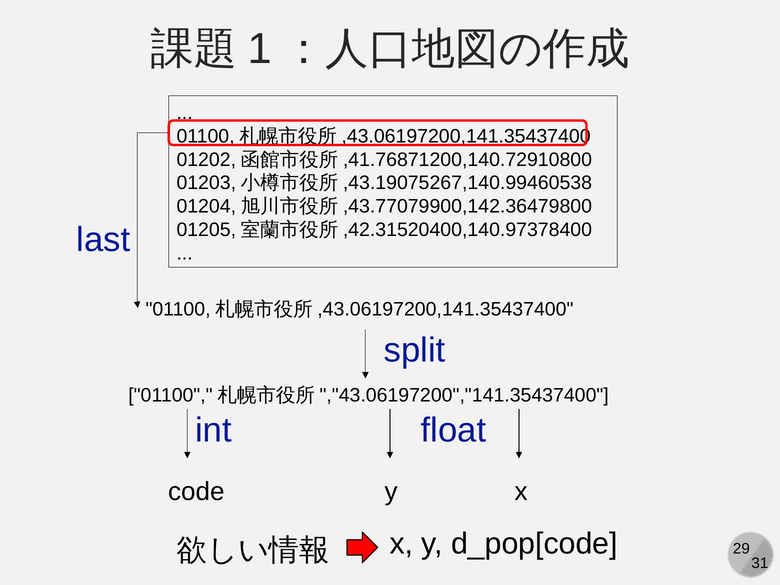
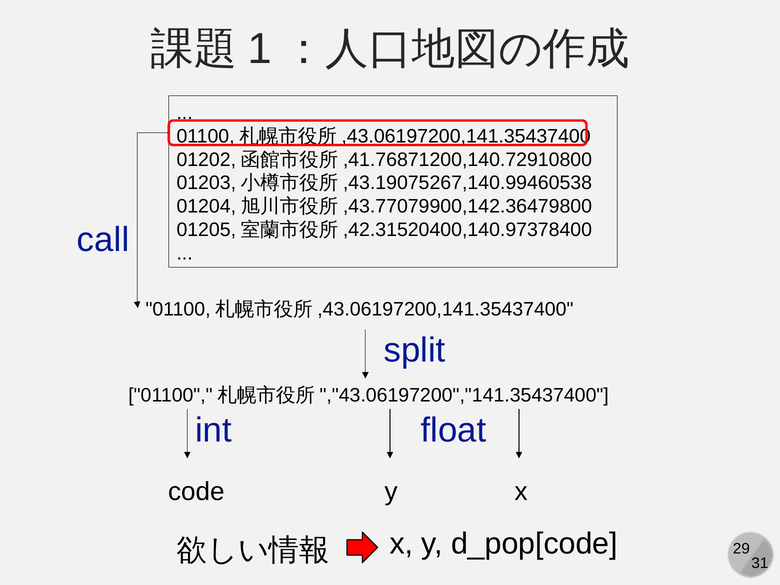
last: last -> call (103, 240)
